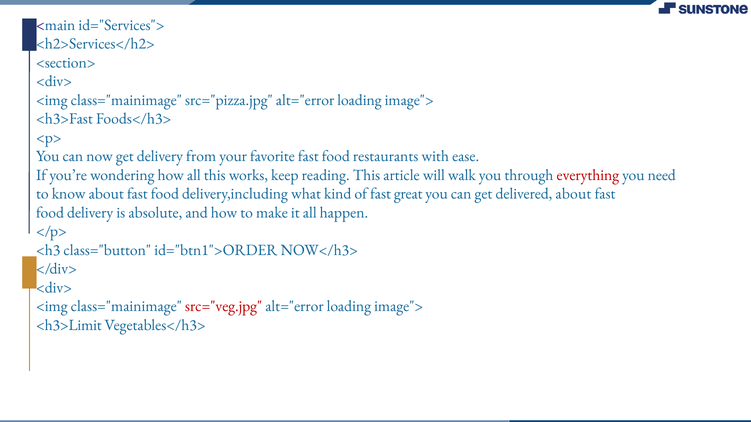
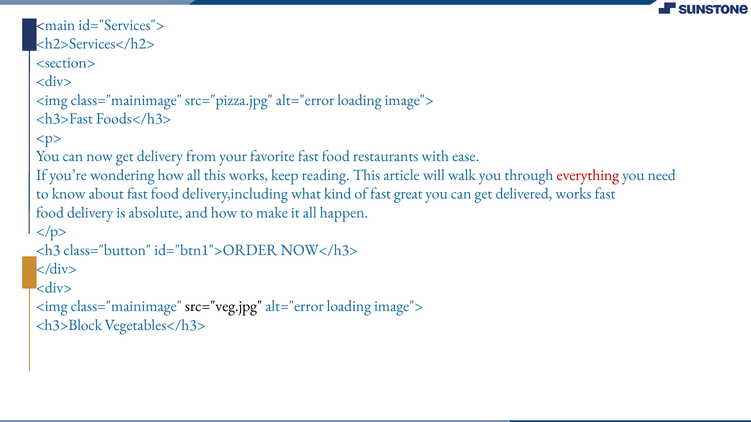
delivered about: about -> works (573, 194)
src="veg.jpg colour: red -> black (224, 307)
<h3>Limit: <h3>Limit -> <h3>Block (69, 325)
